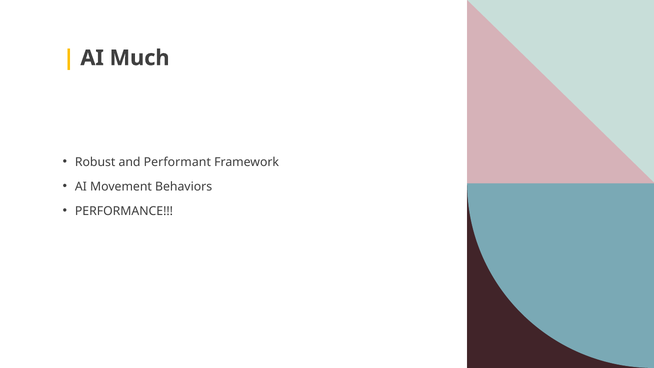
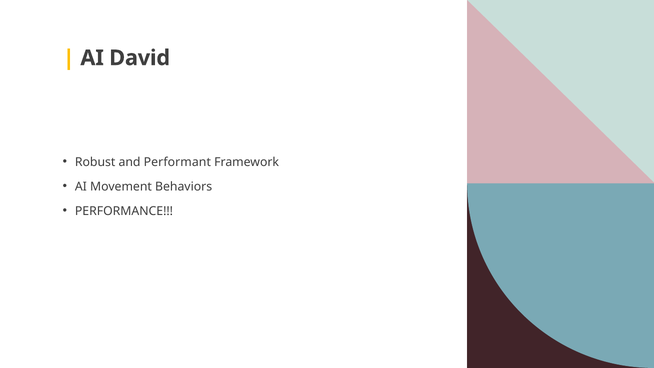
Much: Much -> David (140, 58)
